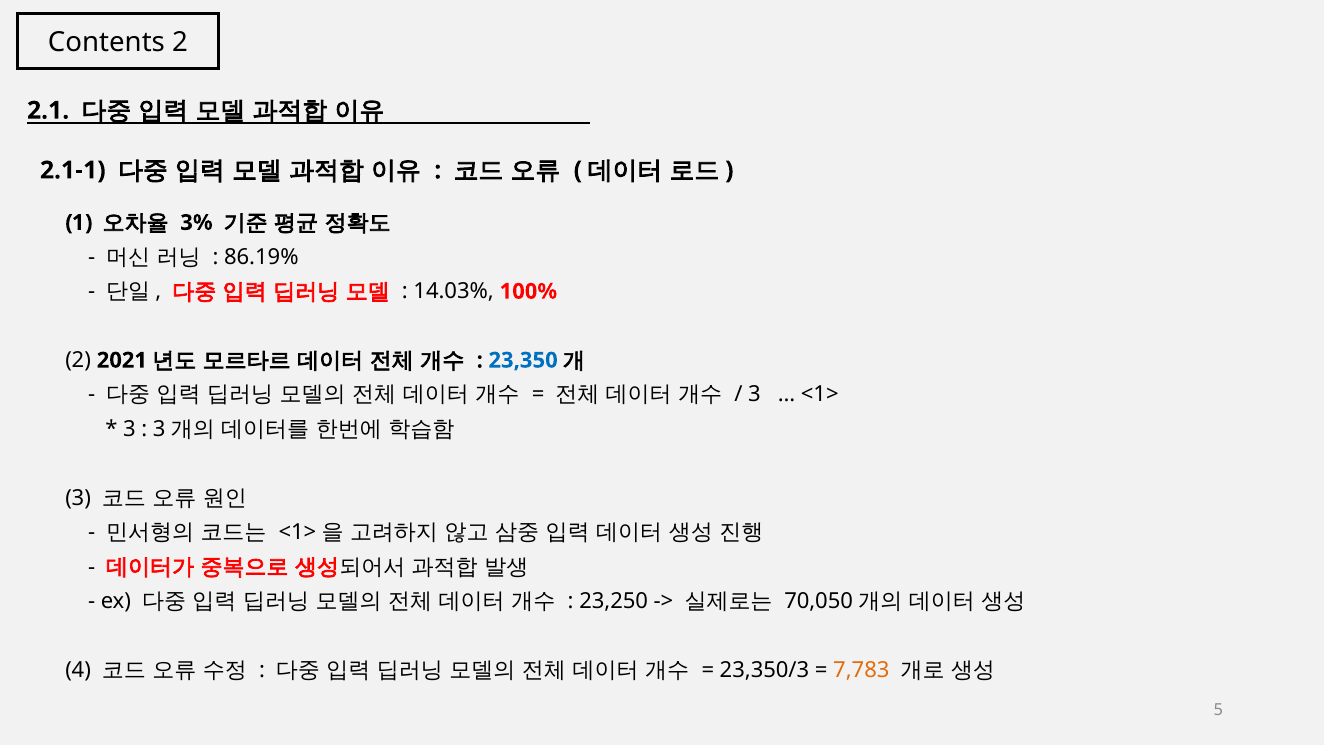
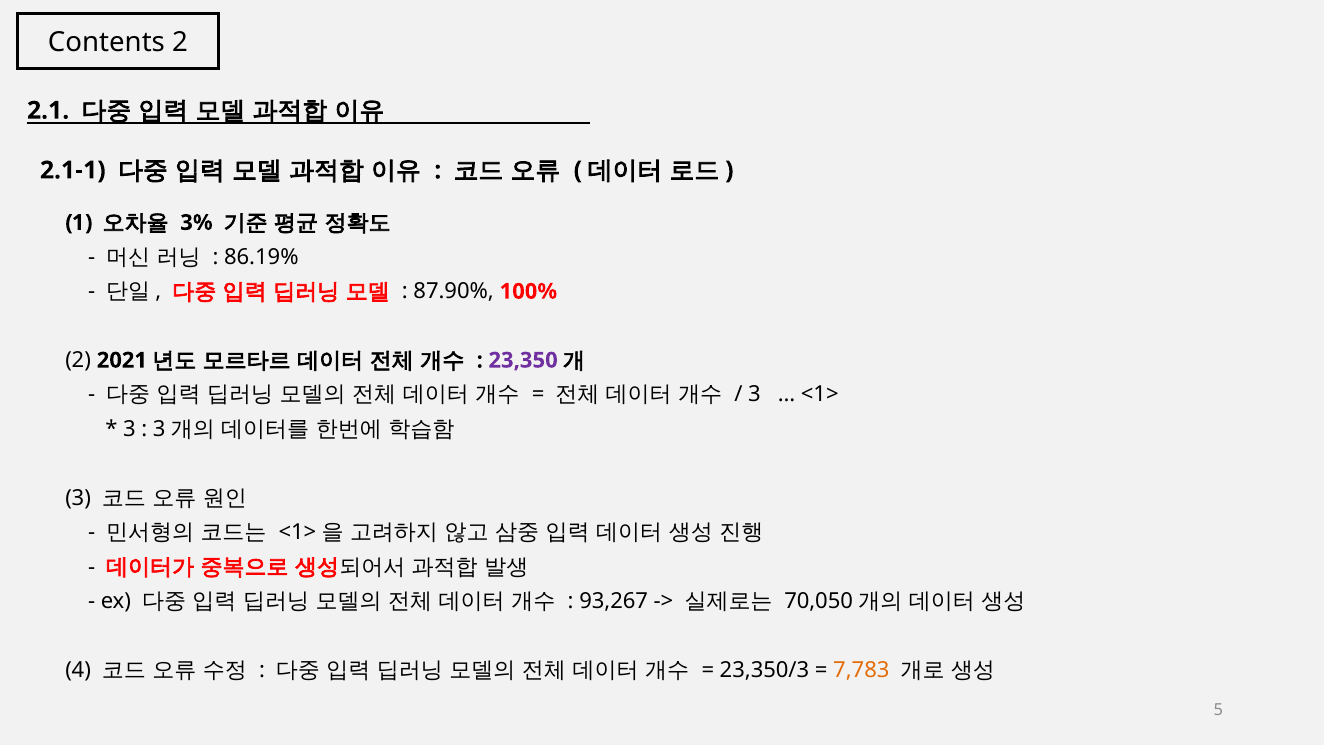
14.03%: 14.03% -> 87.90% (454, 291)
23,350 colour: blue -> purple (523, 360)
23,250: 23,250 -> 93,267 (614, 601)
